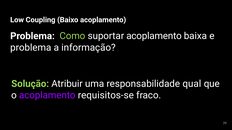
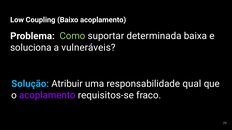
suportar acoplamento: acoplamento -> determinada (154, 36)
problema: problema -> soluciona (31, 48)
informação: informação -> vulneráveis (88, 48)
Solução colour: light green -> light blue (30, 84)
